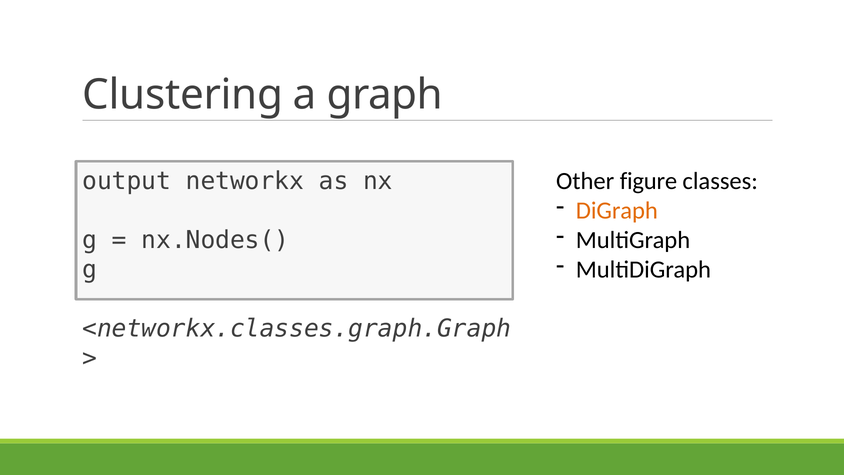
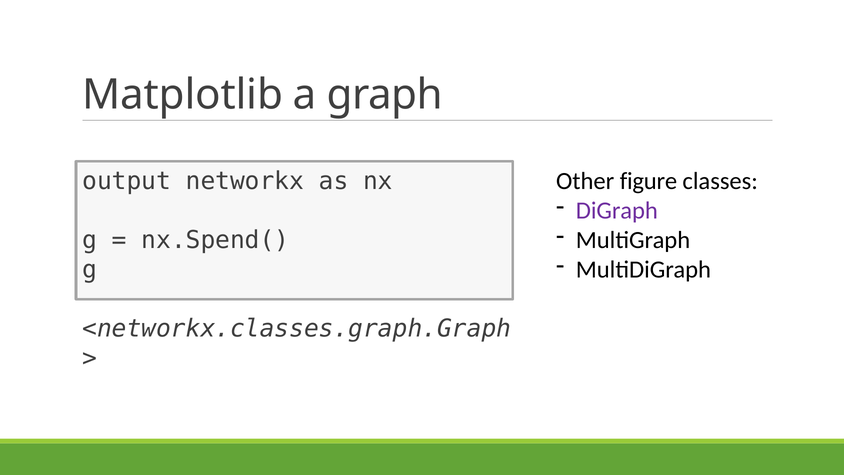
Clustering: Clustering -> Matplotlib (183, 95)
DiGraph colour: orange -> purple (617, 210)
nx.Nodes(: nx.Nodes( -> nx.Spend( (215, 240)
